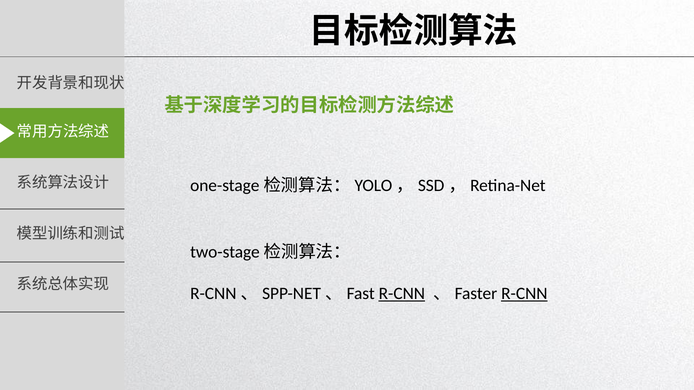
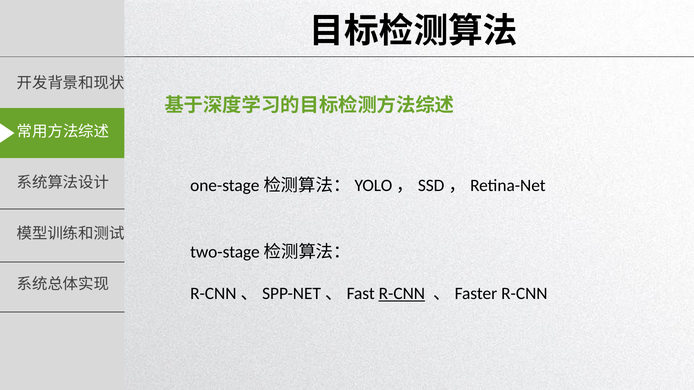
R-CNN underline: present -> none (524, 294)
